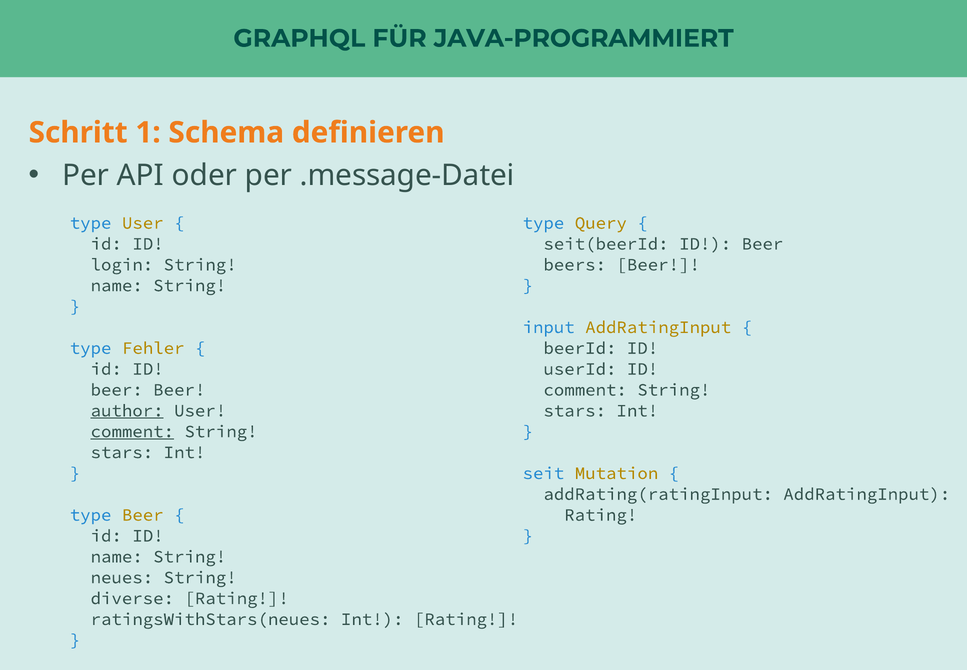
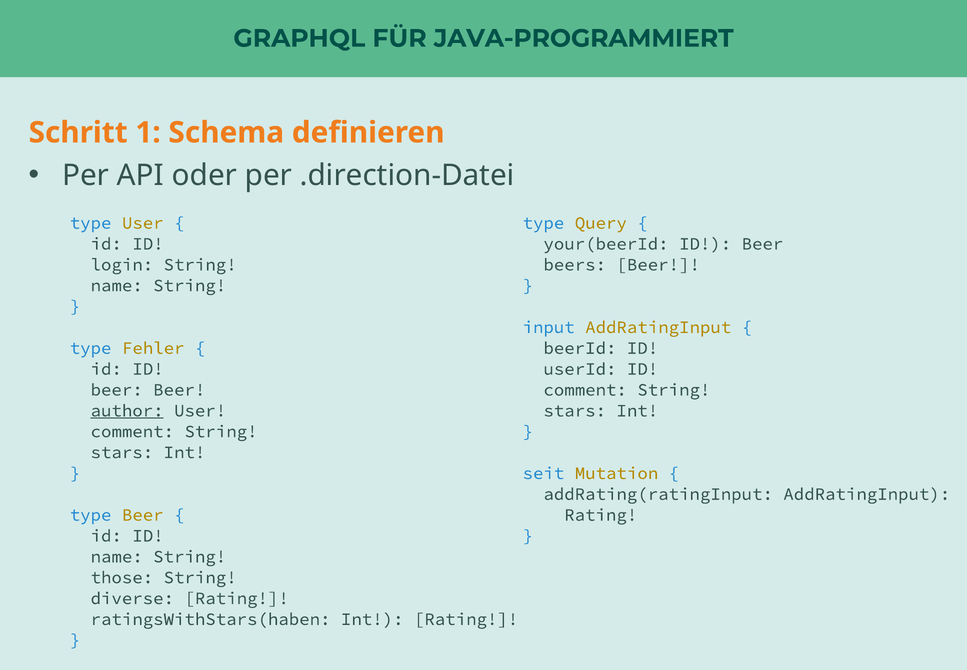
.message-Datei: .message-Datei -> .direction-Datei (407, 175)
seit(beerId: seit(beerId -> your(beerId (606, 244)
comment underline: present -> none (132, 431)
neues: neues -> those (122, 577)
ratingsWithStars(neues: ratingsWithStars(neues -> ratingsWithStars(haben (211, 619)
